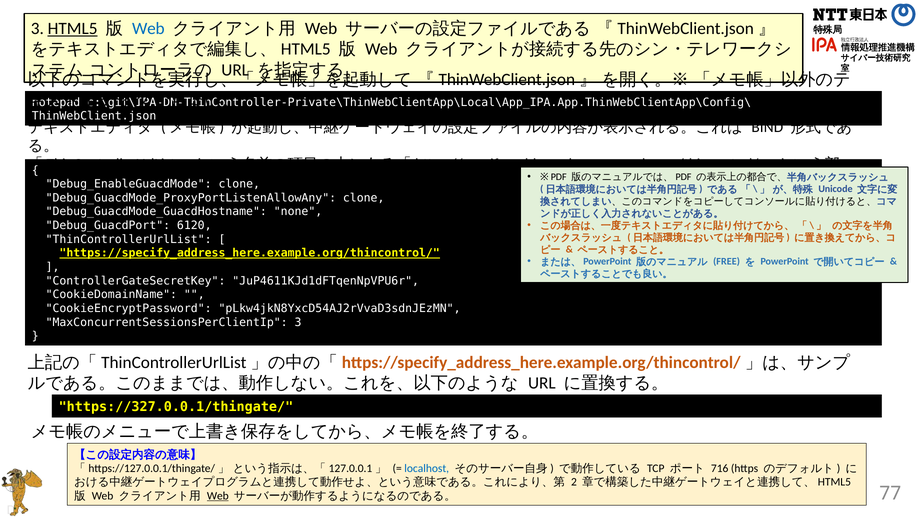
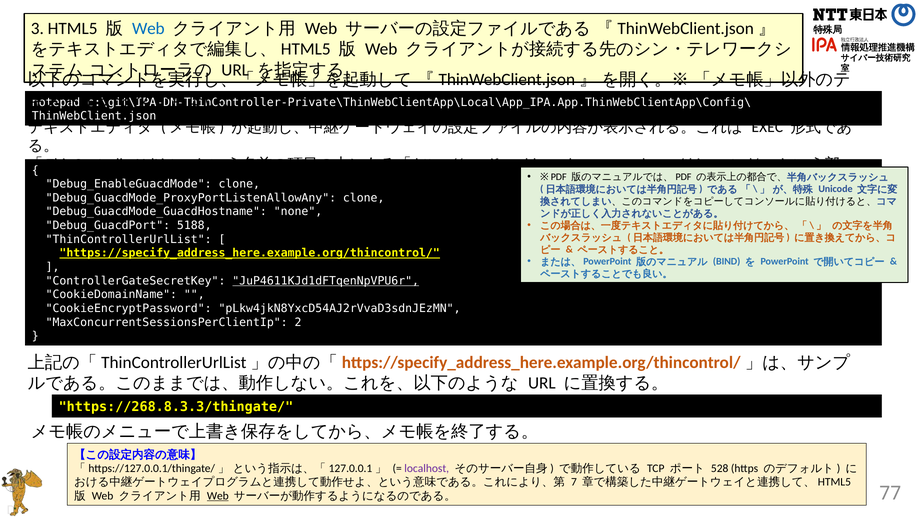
HTML5 underline: present -> none (73, 28)
BIND: BIND -> EXEC (767, 127)
6120: 6120 -> 5188 (194, 225)
FREE: FREE -> BIND (727, 261)
JuP4611KJd1dFTqenNpVPU6r underline: none -> present (326, 280)
MaxConcurrentSessionsPerClientIp 3: 3 -> 2 (298, 322)
https://327.0.0.1/thingate/: https://327.0.0.1/thingate/ -> https://268.8.3.3/thingate/ (176, 407)
localhost colour: blue -> purple (427, 468)
716: 716 -> 528 (720, 468)
2: 2 -> 7 (574, 482)
